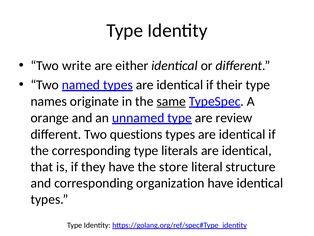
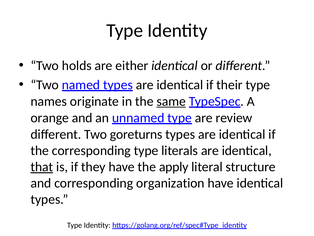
write: write -> holds (77, 66)
questions: questions -> goreturns (136, 134)
that underline: none -> present (42, 167)
store: store -> apply (174, 167)
